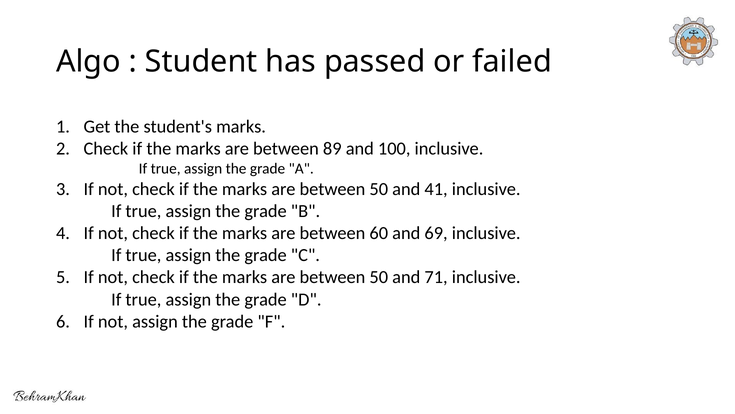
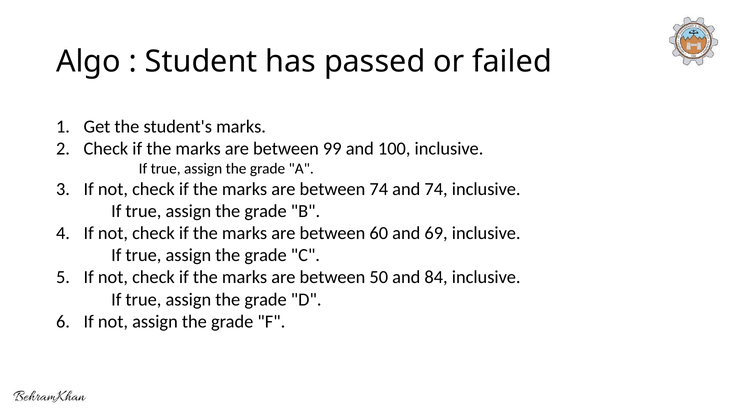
89: 89 -> 99 (332, 148)
50: 50 -> 74 (379, 189)
and 41: 41 -> 74 (436, 189)
71: 71 -> 84 (436, 277)
